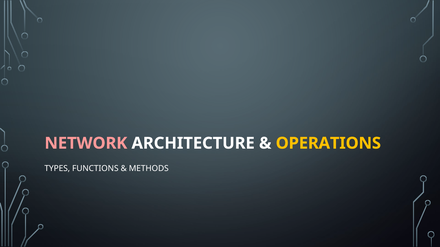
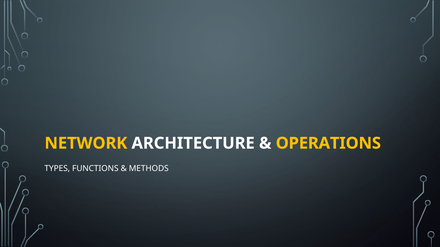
NETWORK colour: pink -> yellow (86, 143)
